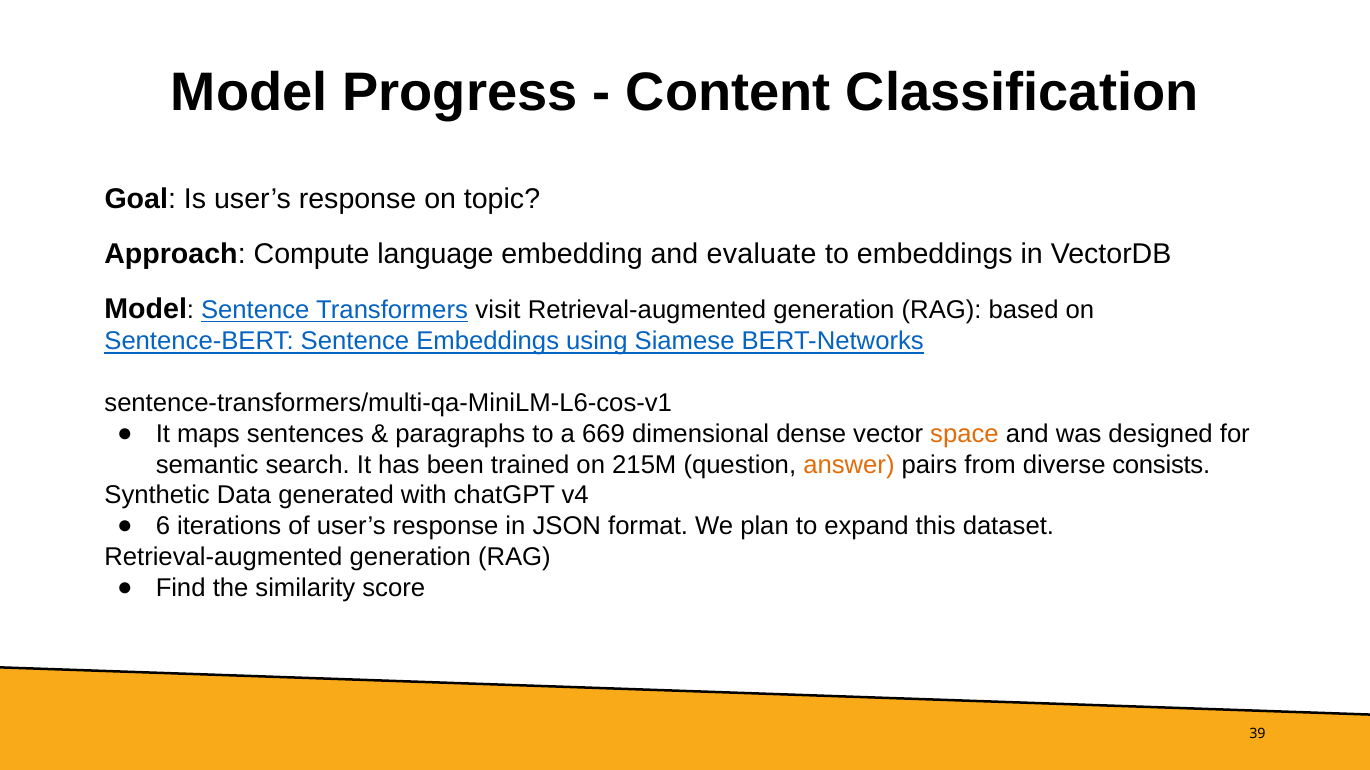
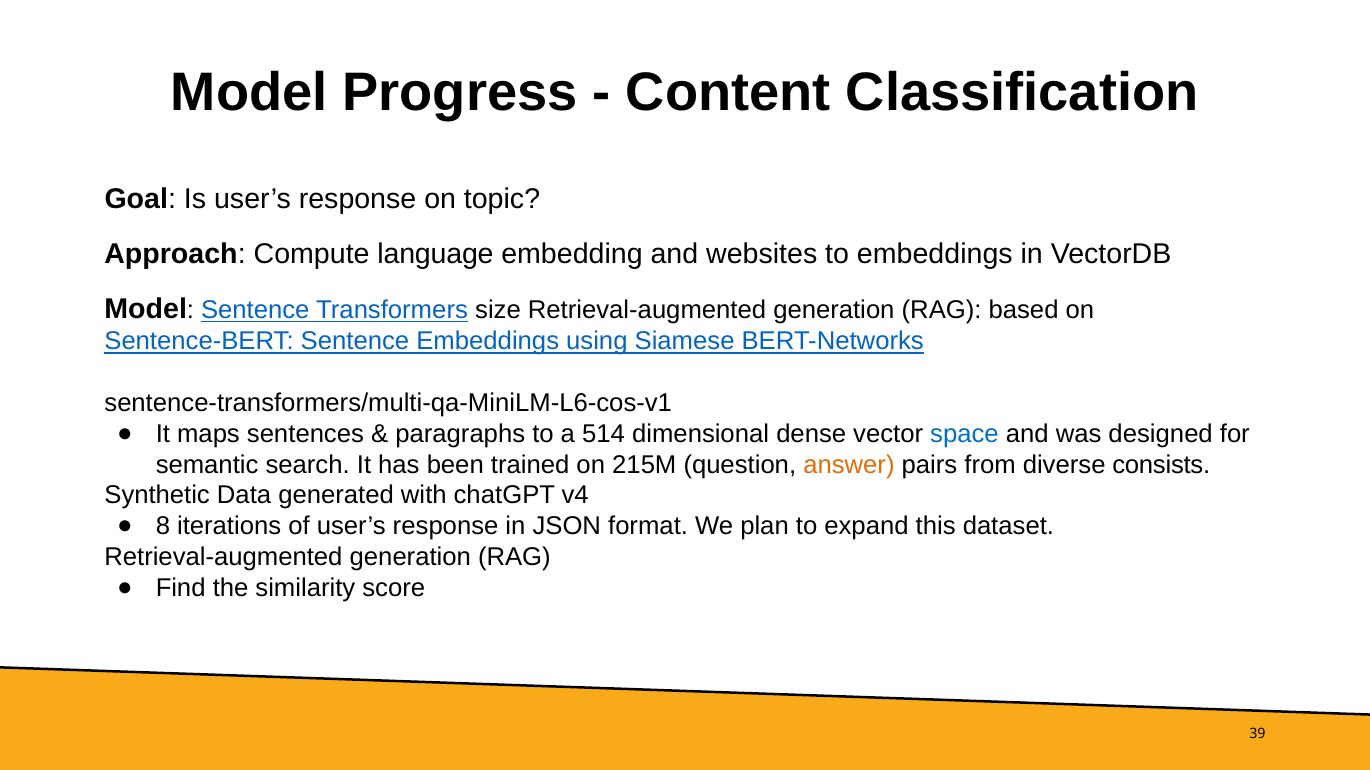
evaluate: evaluate -> websites (762, 254)
visit: visit -> size (498, 310)
669: 669 -> 514 (604, 434)
space colour: orange -> blue (964, 434)
6: 6 -> 8 (163, 527)
